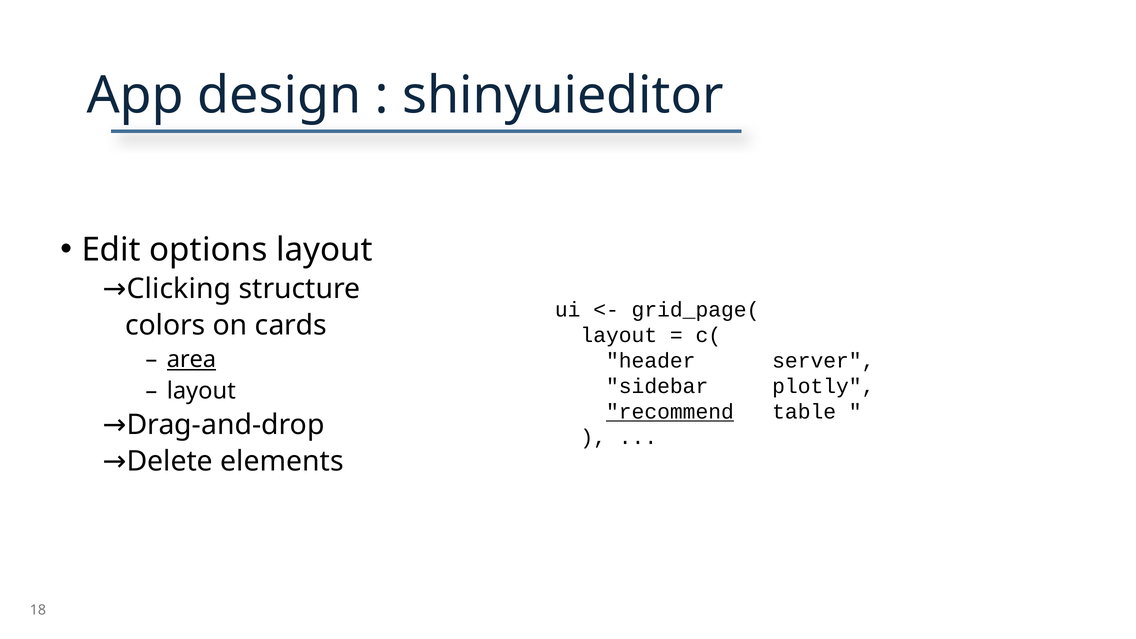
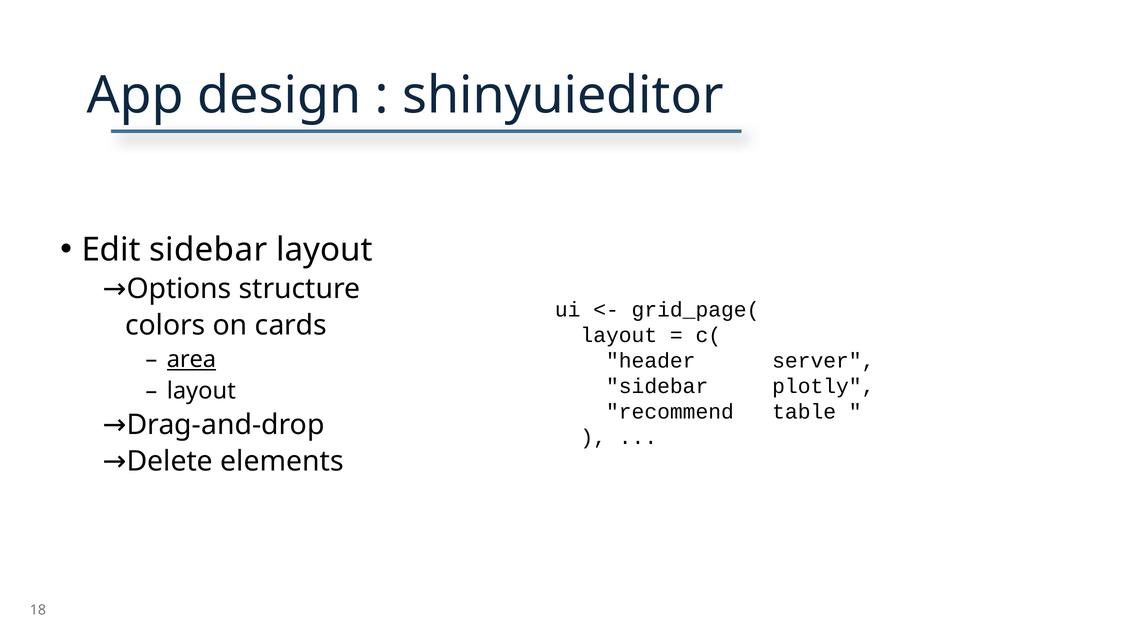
Edit options: options -> sidebar (208, 250)
Clicking: Clicking -> Options (179, 289)
recommend underline: present -> none (670, 412)
